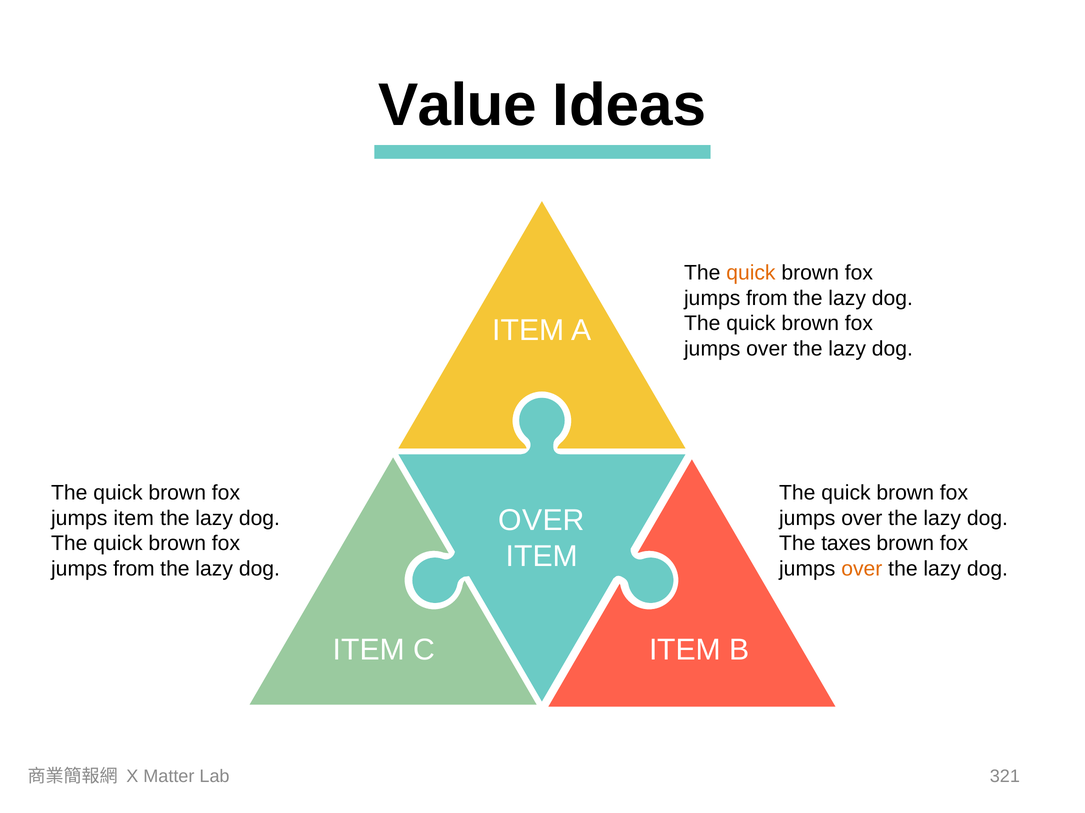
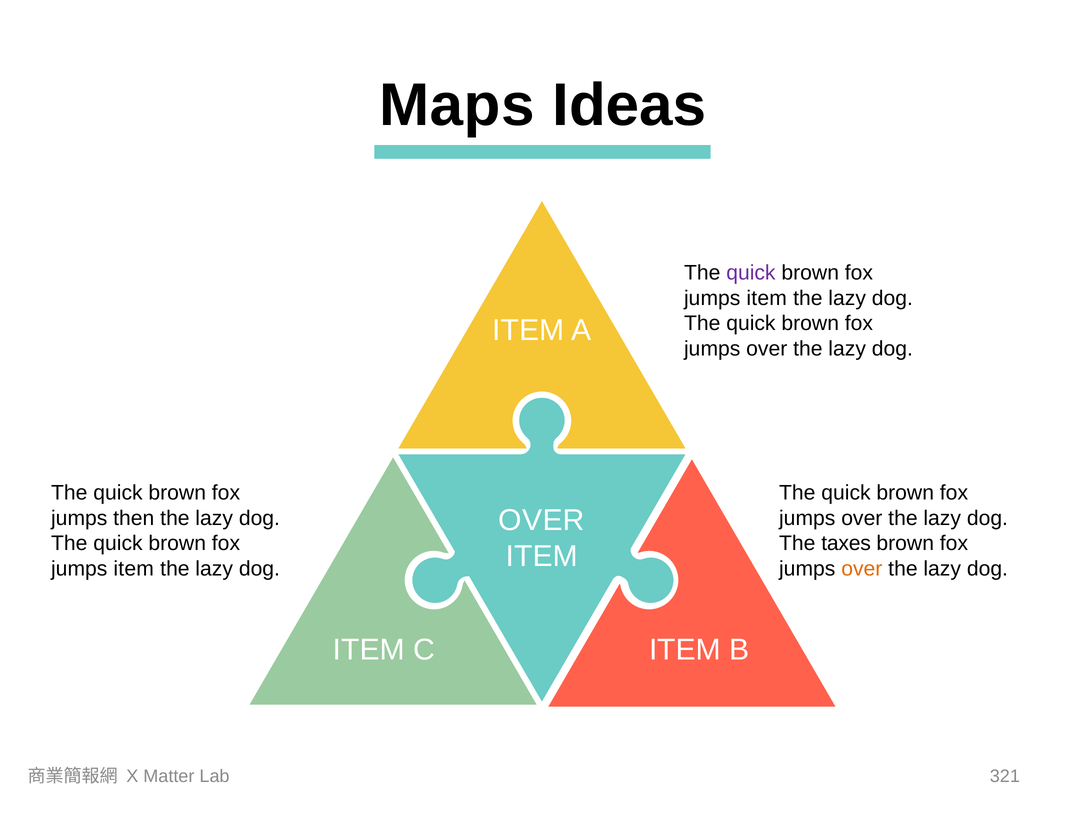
Value: Value -> Maps (457, 106)
quick colour: orange -> purple (751, 273)
from: from -> item (767, 298)
jumps item: item -> then (134, 519)
from: from -> item (134, 569)
